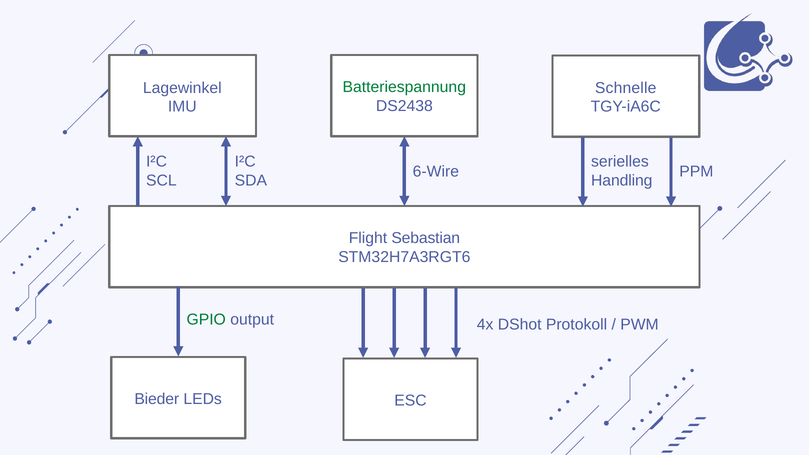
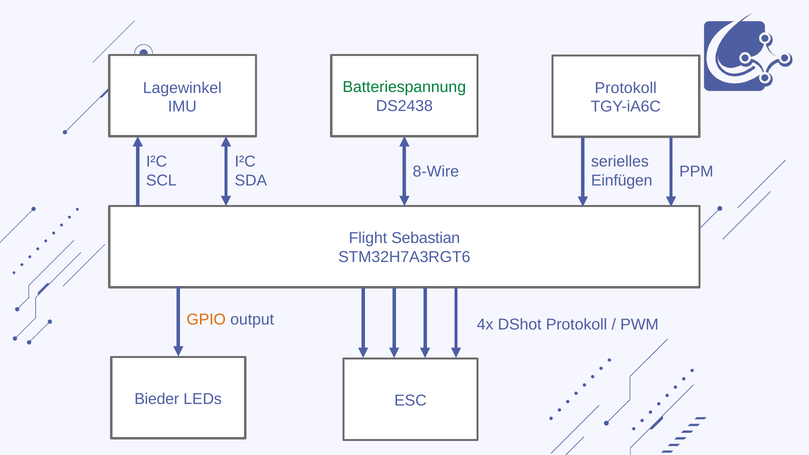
Schnelle: Schnelle -> Protokoll (626, 88)
6-Wire: 6-Wire -> 8-Wire (436, 172)
Handling: Handling -> Einfügen (622, 180)
GPIO colour: green -> orange (206, 320)
